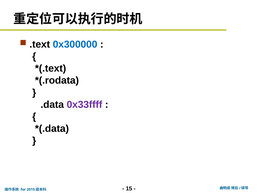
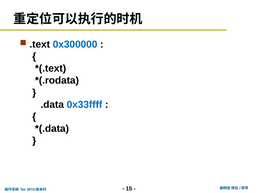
0x33ffff colour: purple -> blue (84, 105)
